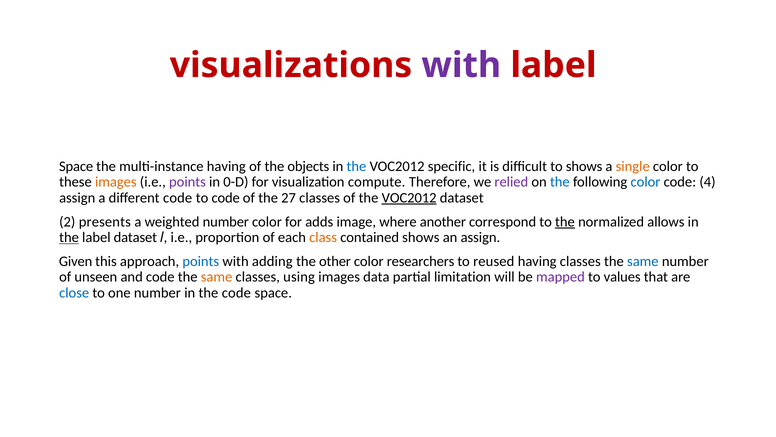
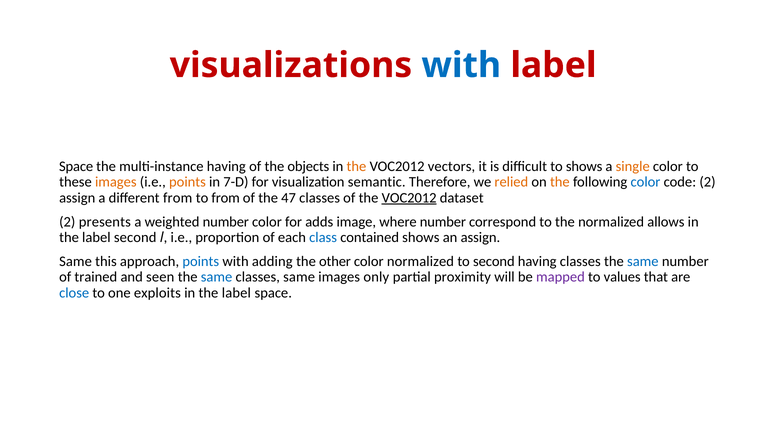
with colour: purple -> blue (461, 65)
the colour: blue -> orange (356, 166)
specific: specific -> vectors (451, 166)
points colour: purple -> orange (187, 182)
0-D: 0-D -> 7-D (236, 182)
compute: compute -> semantic (377, 182)
relied colour: purple -> orange (511, 182)
the colour: blue -> orange (560, 182)
code 4: 4 -> 2 (707, 182)
different code: code -> from (178, 198)
to code: code -> from (226, 198)
27: 27 -> 47 (289, 198)
where another: another -> number (443, 221)
the underline: present -> none (565, 221)
the underline: present -> none (69, 237)
label dataset: dataset -> second (135, 237)
class colour: orange -> blue (323, 237)
Given: Given -> Same (76, 261)
color researchers: researchers -> normalized (420, 261)
to reused: reused -> second (494, 261)
unseen: unseen -> trained (96, 277)
and code: code -> seen (160, 277)
same colour: orange -> blue (217, 277)
classes using: using -> same (299, 277)
data: data -> only (376, 277)
limitation: limitation -> proximity (462, 277)
one number: number -> exploits (157, 292)
code: code -> label (236, 292)
